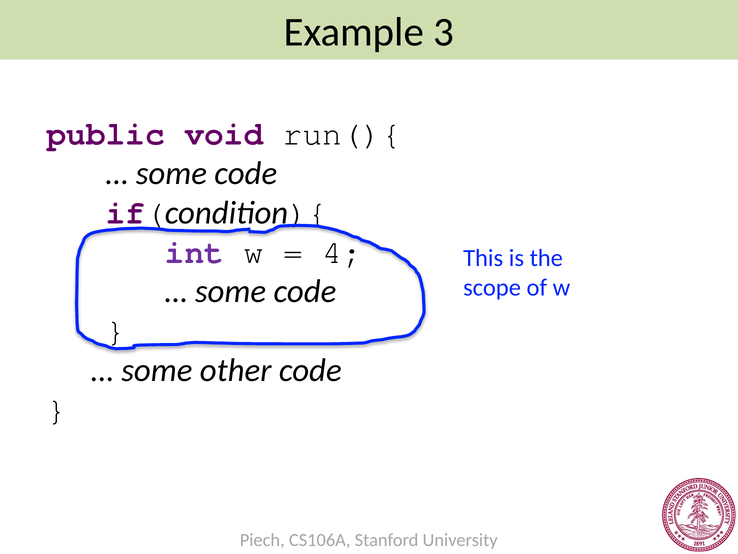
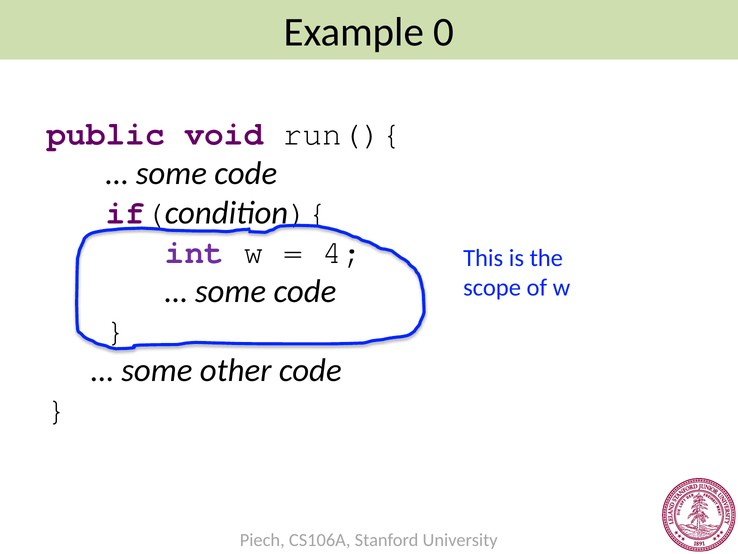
3: 3 -> 0 (444, 32)
